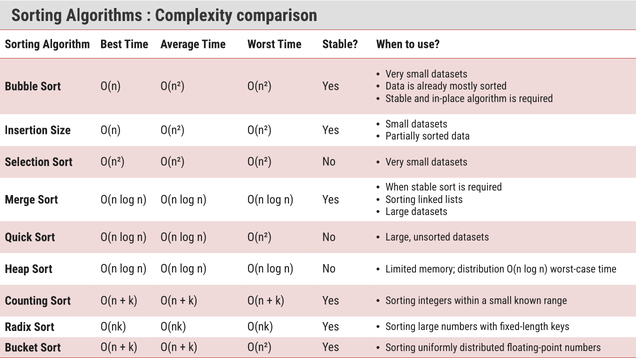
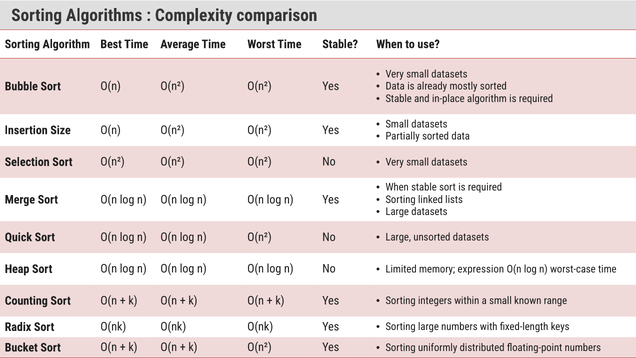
distribution: distribution -> expression (481, 269)
